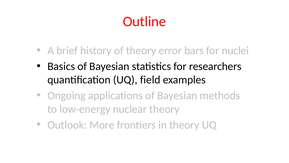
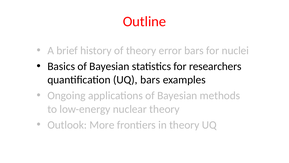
UQ field: field -> bars (150, 80)
